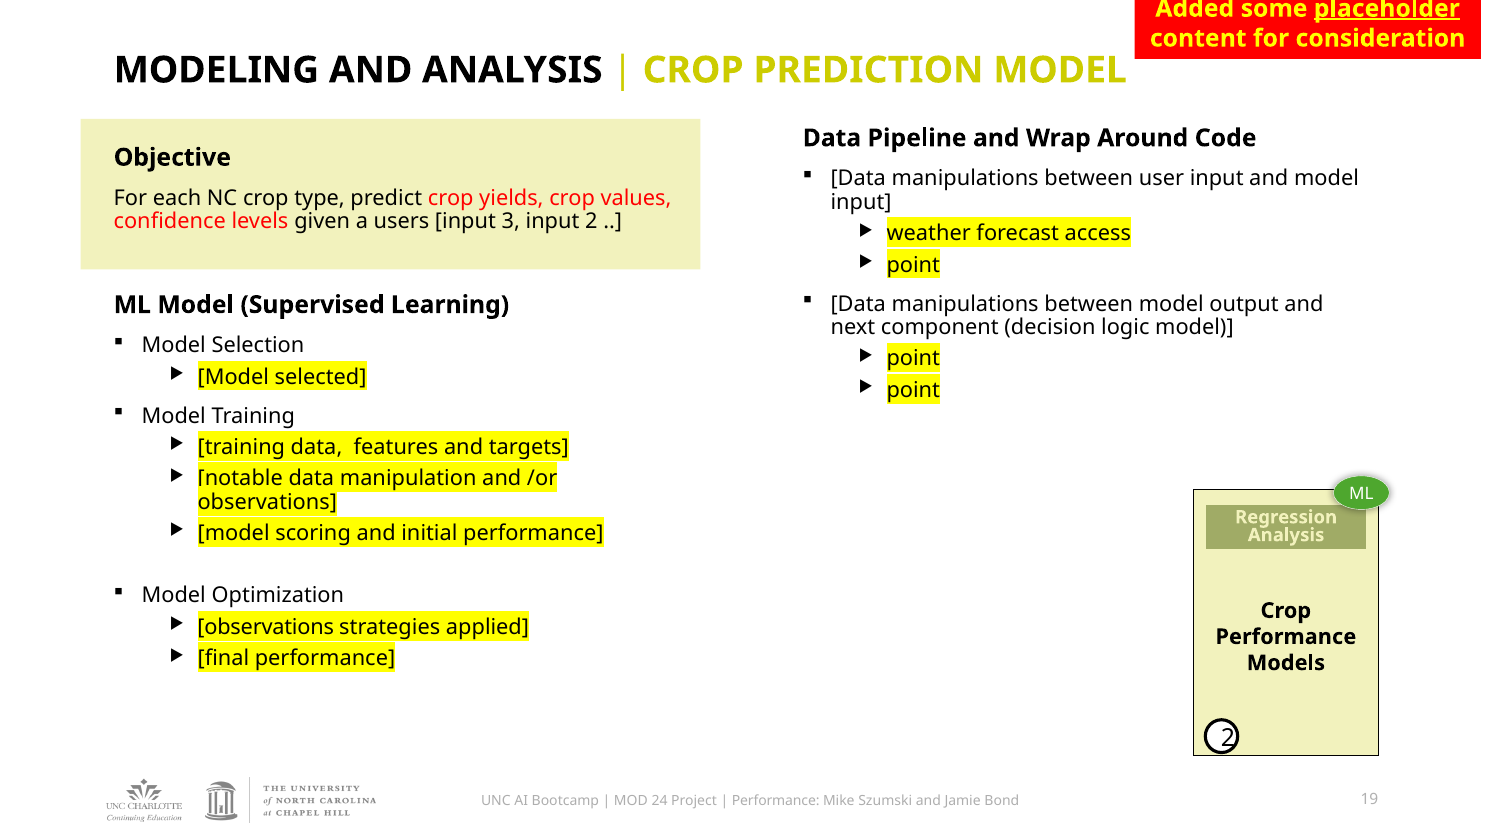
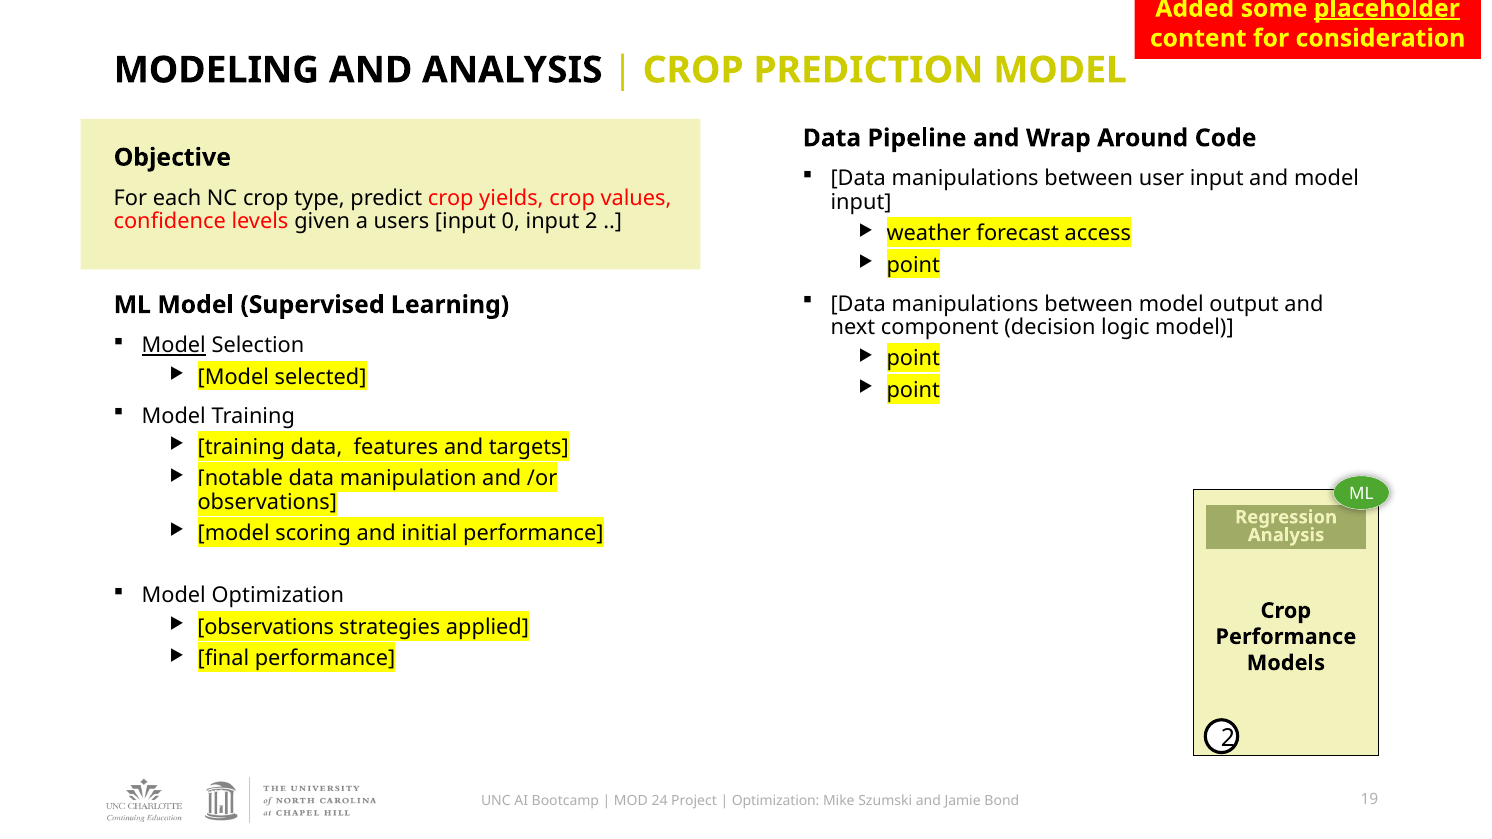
3: 3 -> 0 (511, 222)
Model underline: none -> present (174, 346)
Performance: Performance -> Optimization (776, 801)
